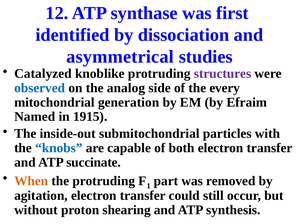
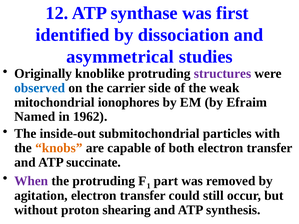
Catalyzed: Catalyzed -> Originally (43, 74)
analog: analog -> carrier (126, 88)
every: every -> weak (225, 88)
generation: generation -> ionophores (129, 102)
1915: 1915 -> 1962 (90, 117)
knobs colour: blue -> orange (59, 148)
When colour: orange -> purple (31, 181)
